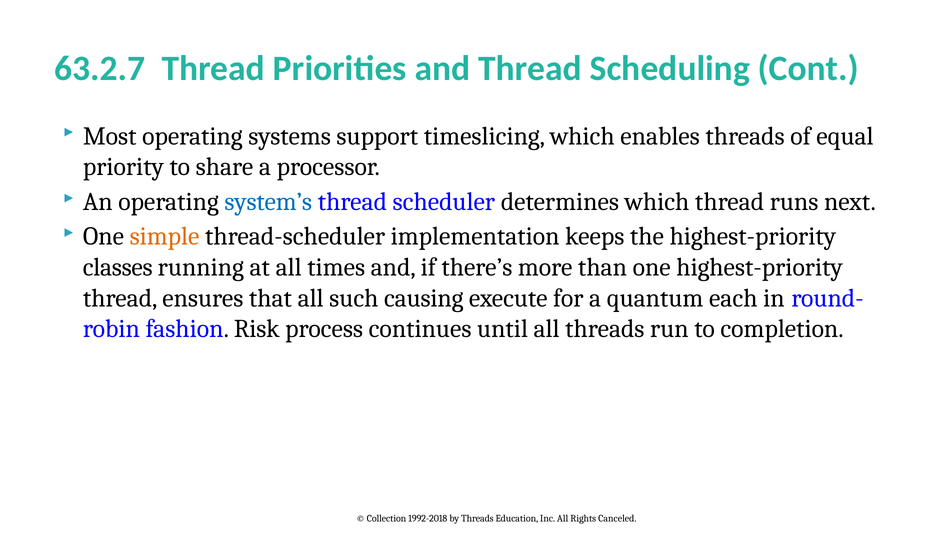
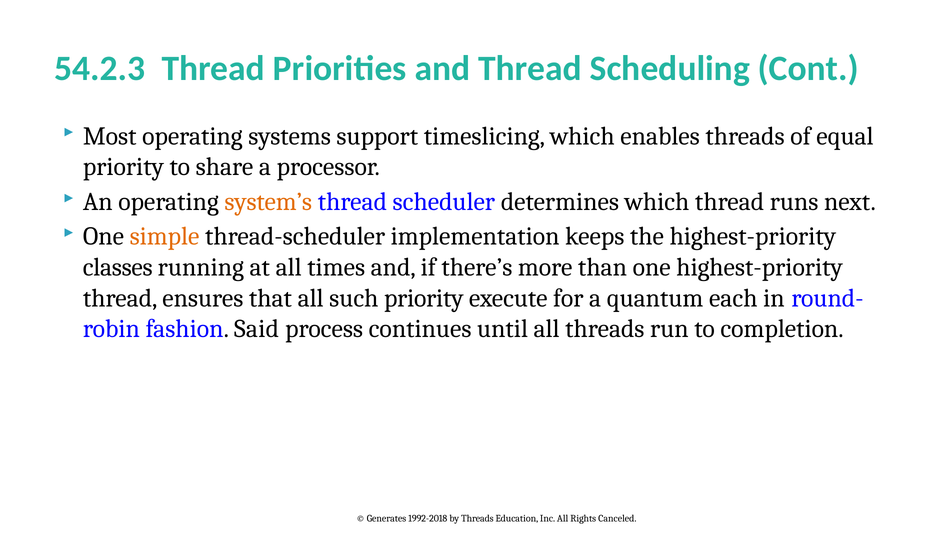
63.2.7: 63.2.7 -> 54.2.3 (100, 68)
system’s colour: blue -> orange (268, 202)
such causing: causing -> priority (424, 298)
Risk: Risk -> Said (257, 329)
Collection: Collection -> Generates (387, 518)
